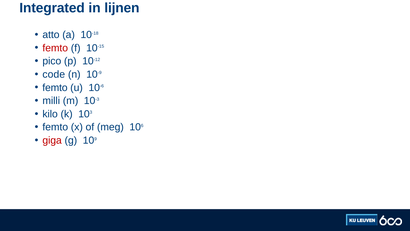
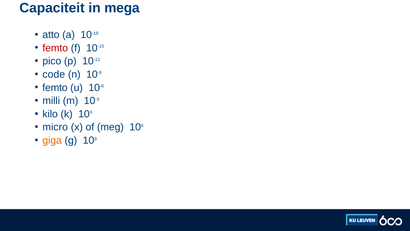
Integrated: Integrated -> Capaciteit (52, 8)
lijnen: lijnen -> mega (122, 8)
femto: femto -> micro (55, 127)
giga colour: red -> orange (52, 140)
